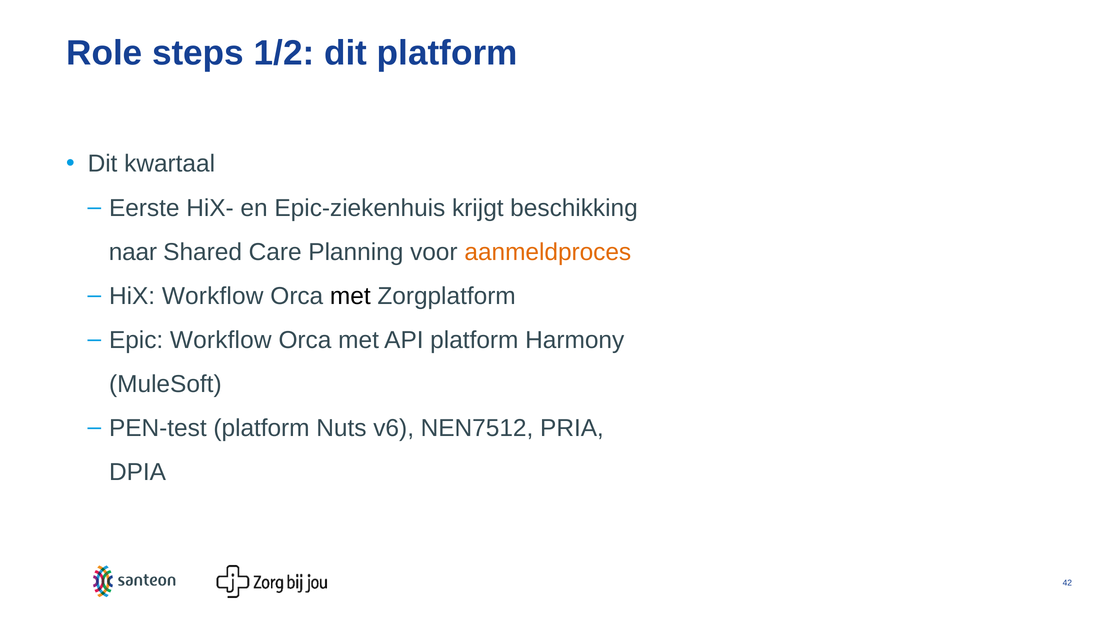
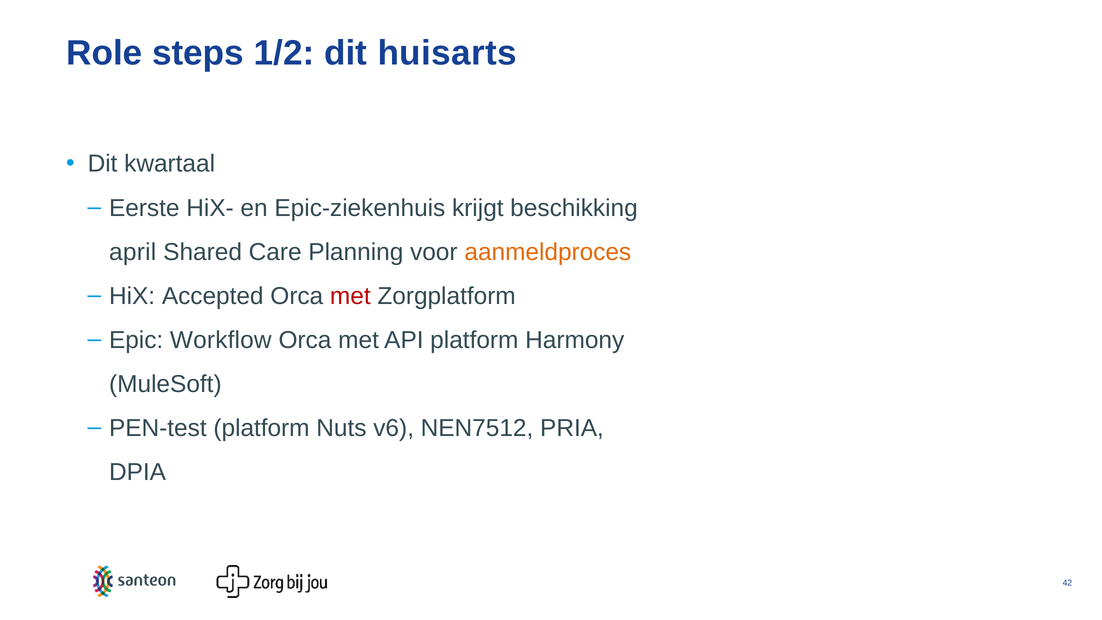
dit platform: platform -> huisarts (447, 53)
naar: naar -> april (133, 252)
HiX Workflow: Workflow -> Accepted (213, 296)
met colour: black -> red (350, 296)
